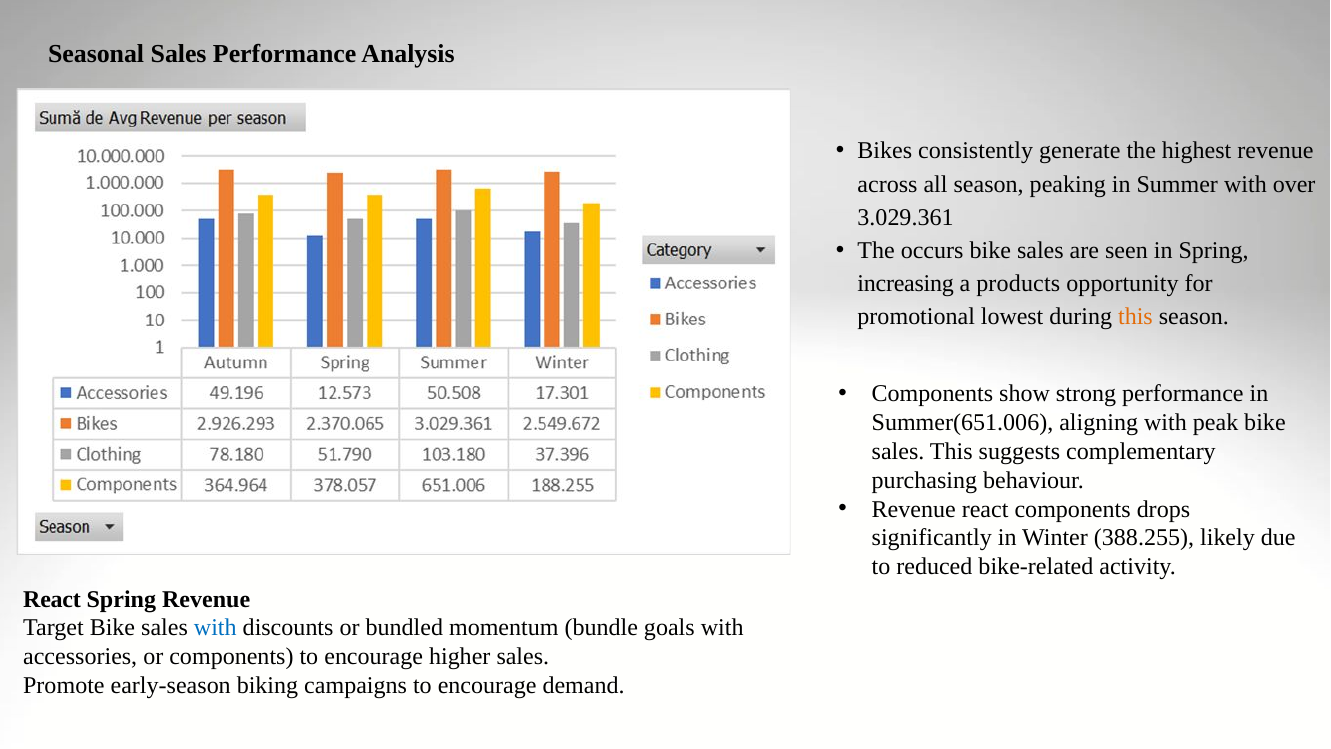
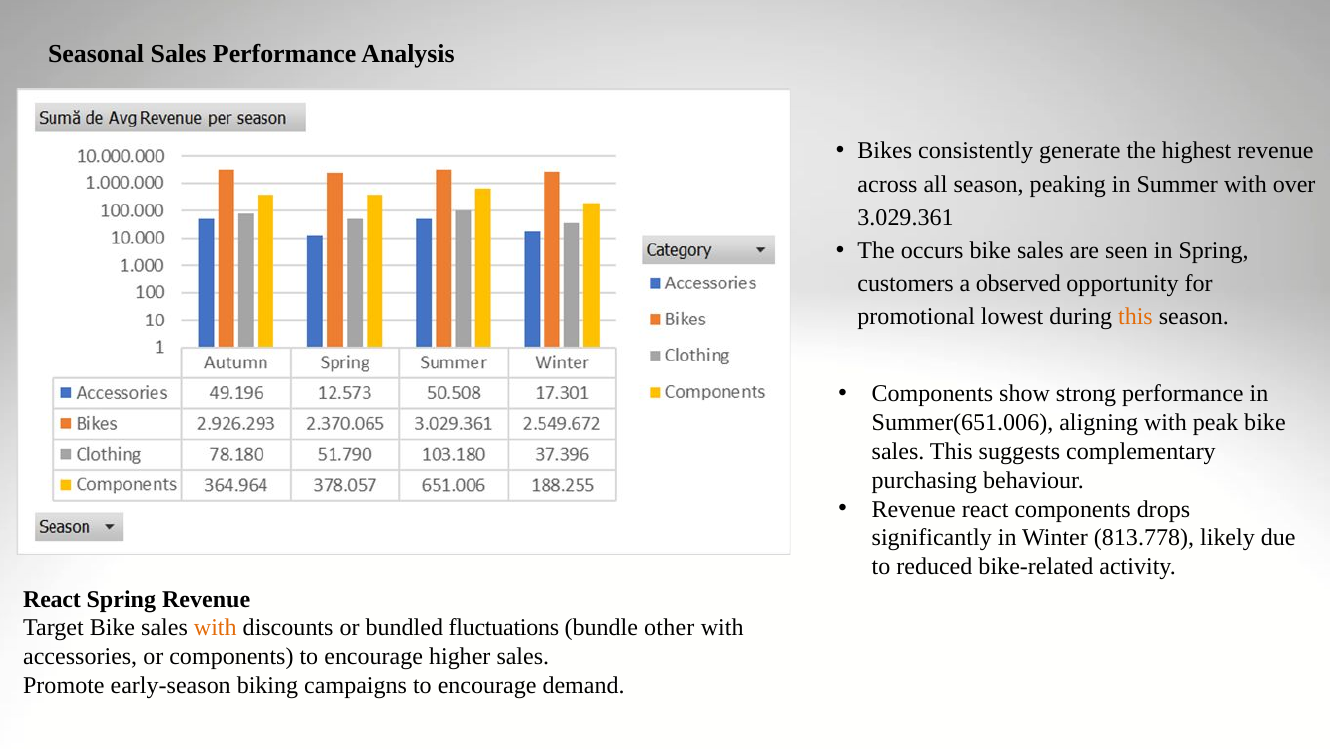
increasing: increasing -> customers (906, 284)
products: products -> observed (1018, 284)
388.255: 388.255 -> 813.778 (1144, 538)
with colour: blue -> orange (215, 628)
momentum: momentum -> fluctuations (504, 628)
goals: goals -> other (669, 628)
